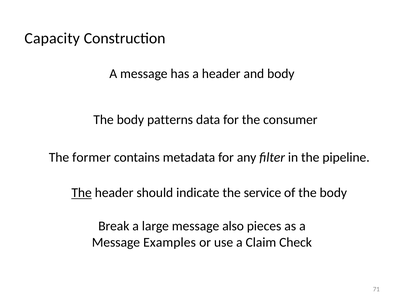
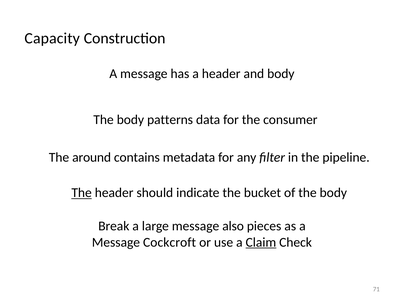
former: former -> around (92, 157)
service: service -> bucket (262, 193)
Examples: Examples -> Cockcroft (170, 242)
Claim underline: none -> present (261, 242)
